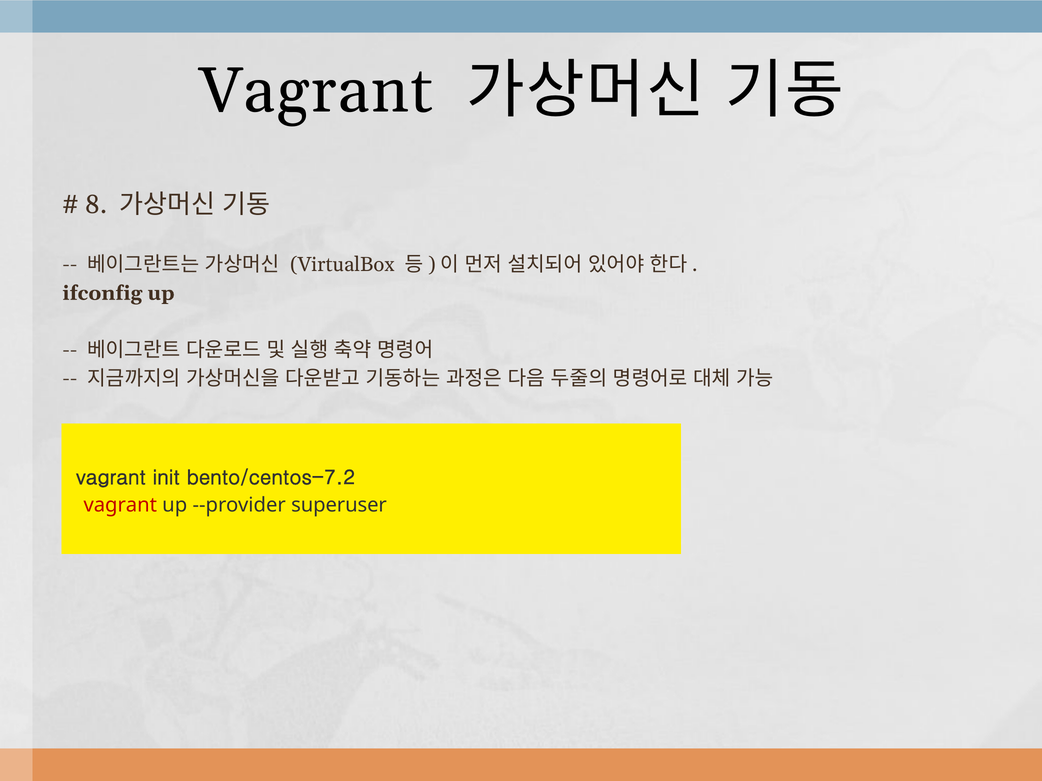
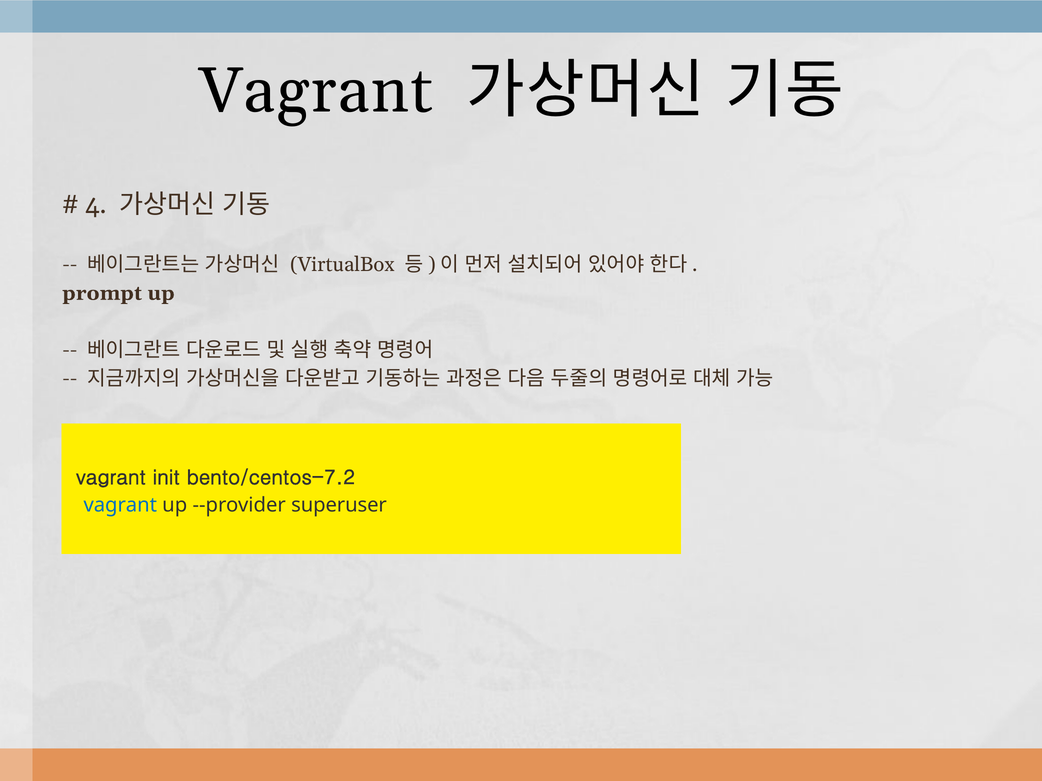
8: 8 -> 4 (96, 205)
ifconfig: ifconfig -> prompt (102, 293)
vagrant colour: red -> blue (120, 505)
